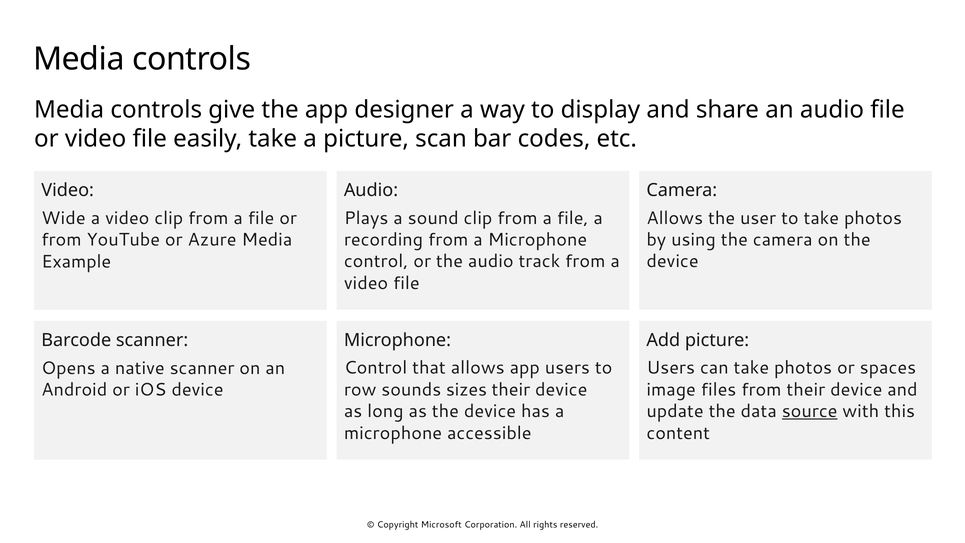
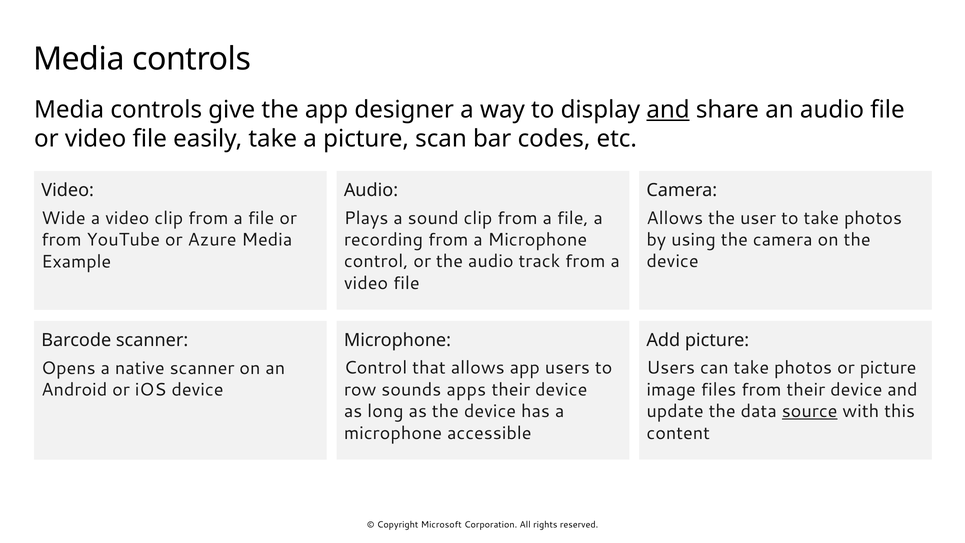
and underline: none -> present (668, 110)
or spaces: spaces -> picture (888, 368)
sizes: sizes -> apps (466, 389)
